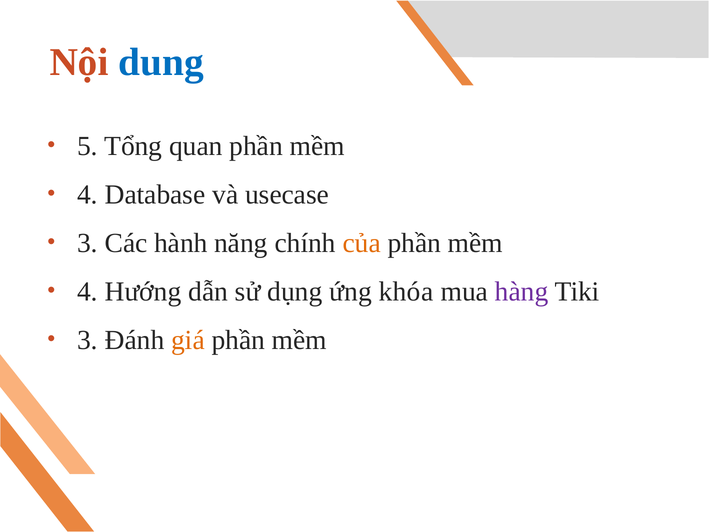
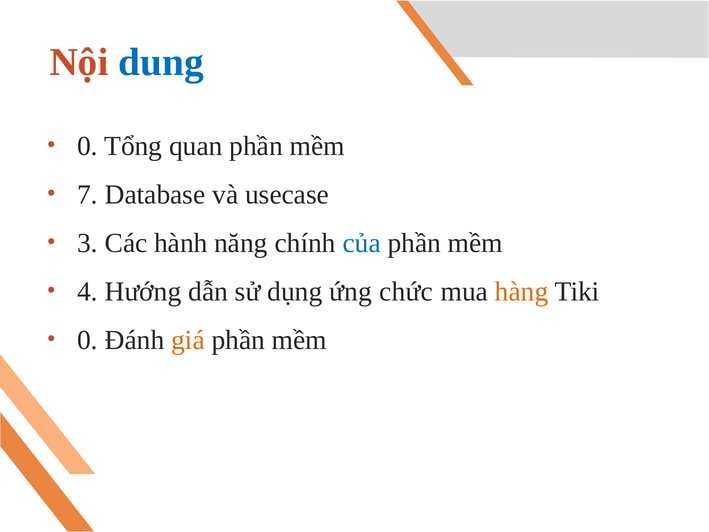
5: 5 -> 0 (88, 146)
4: 4 -> 7 (88, 195)
của colour: orange -> blue (362, 243)
khóa: khóa -> chức (406, 291)
hàng colour: purple -> orange (522, 291)
3: 3 -> 0 (88, 340)
